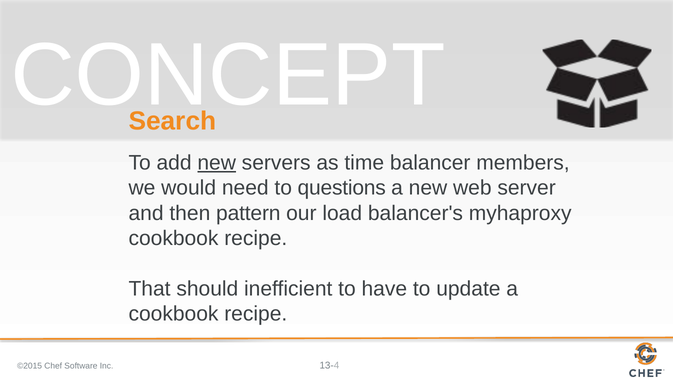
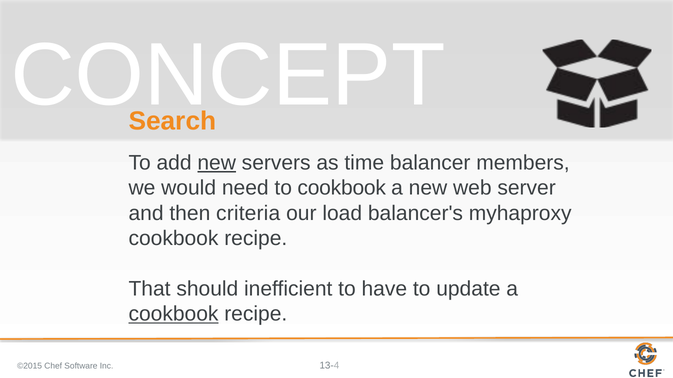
to questions: questions -> cookbook (342, 188)
pattern: pattern -> criteria (248, 213)
cookbook underline: none -> present (174, 314)
